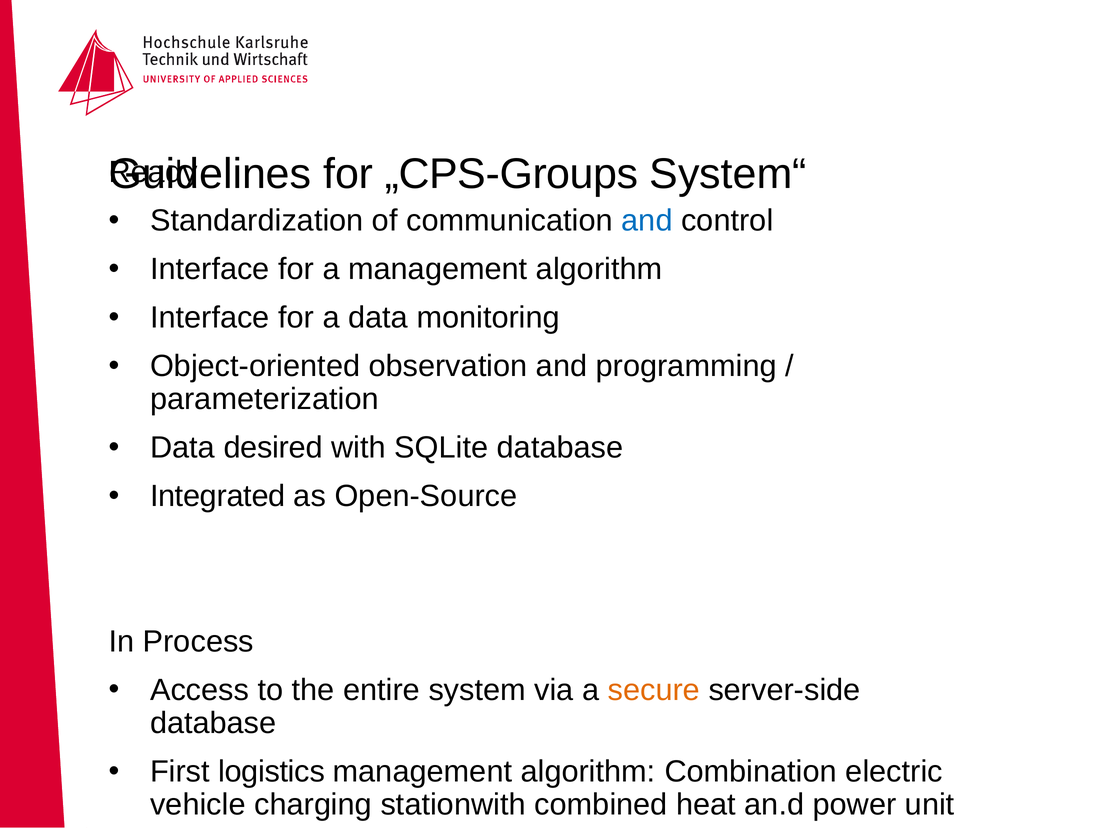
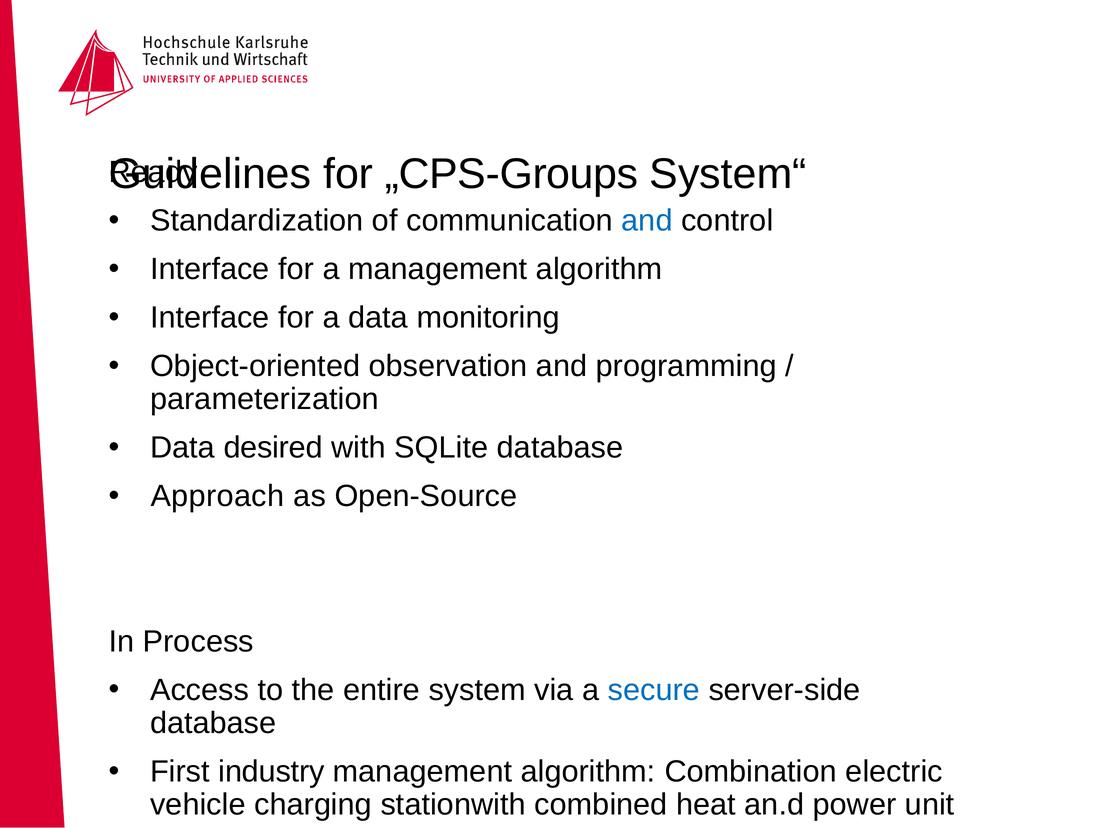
Integrated: Integrated -> Approach (217, 497)
secure colour: orange -> blue (654, 691)
logistics: logistics -> industry (271, 772)
